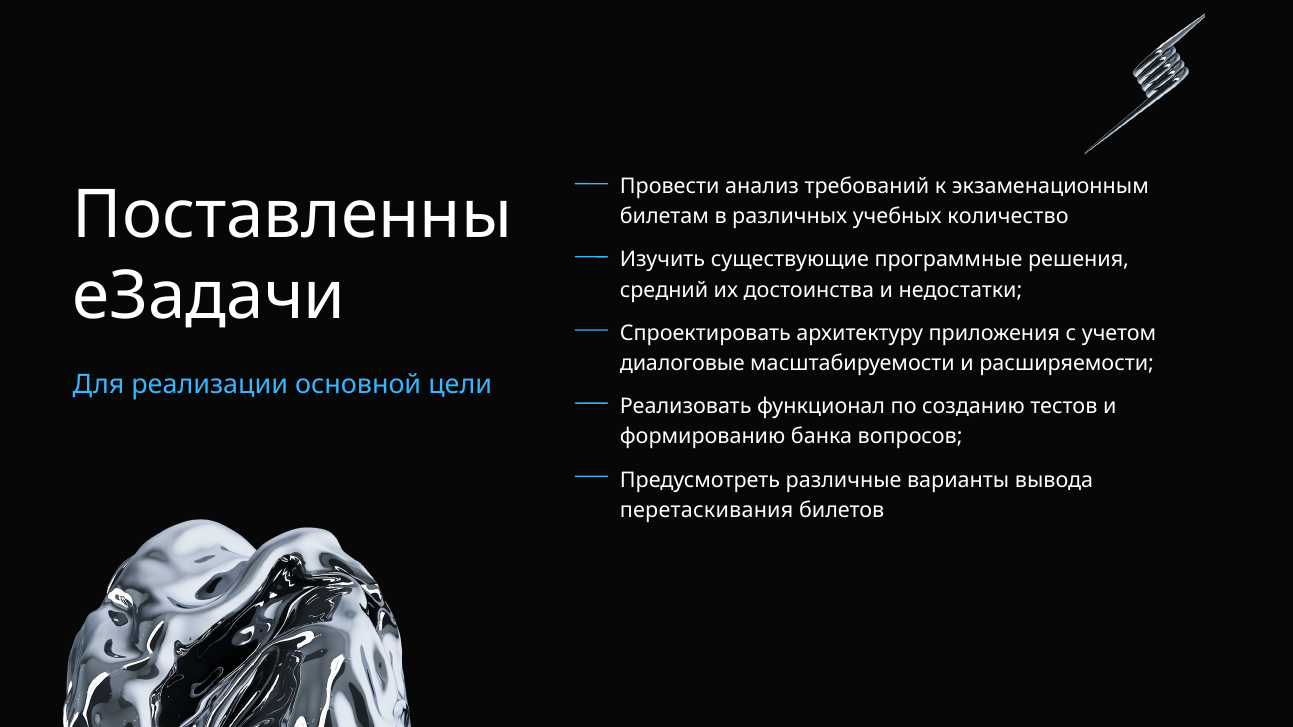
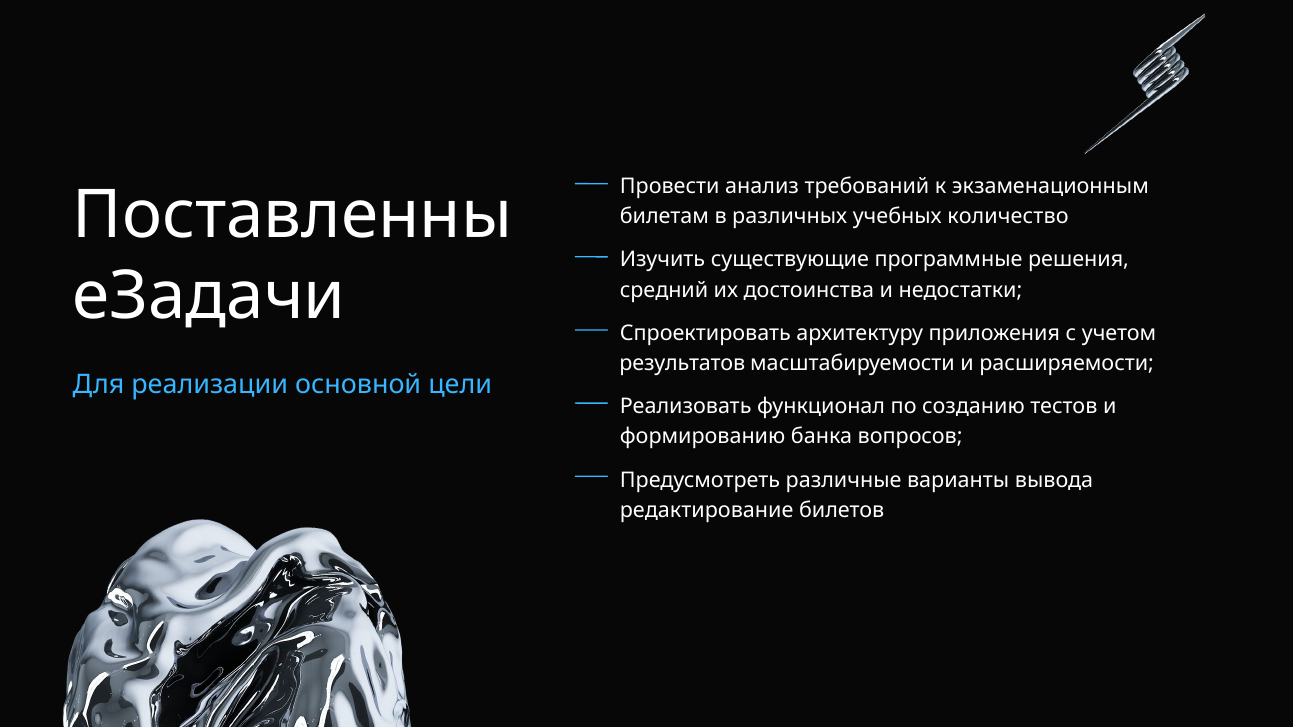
диалоговые: диалоговые -> результатов (682, 364)
перетаскивания: перетаскивания -> редактирование (707, 510)
